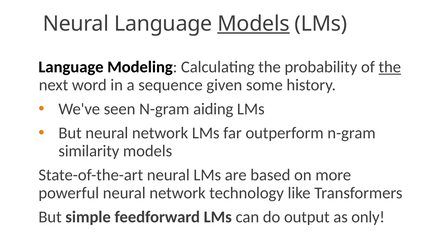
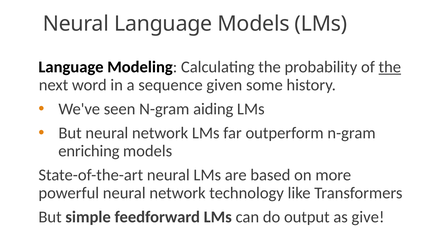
Models underline: present -> none (254, 24)
similarity: similarity -> enriching (89, 151)
only: only -> give (368, 217)
